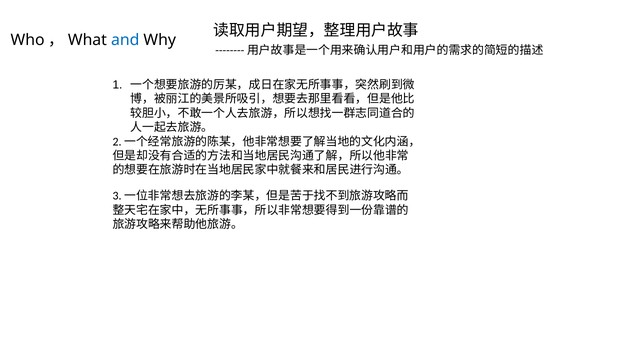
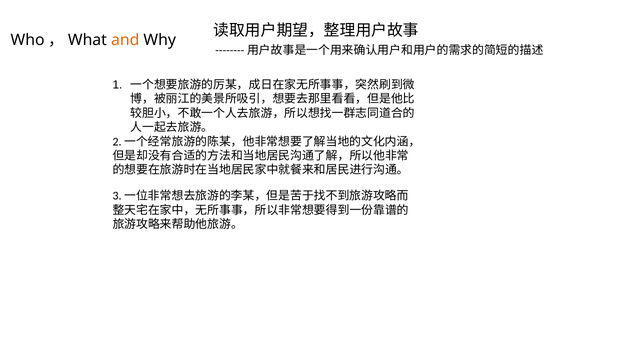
and colour: blue -> orange (125, 40)
